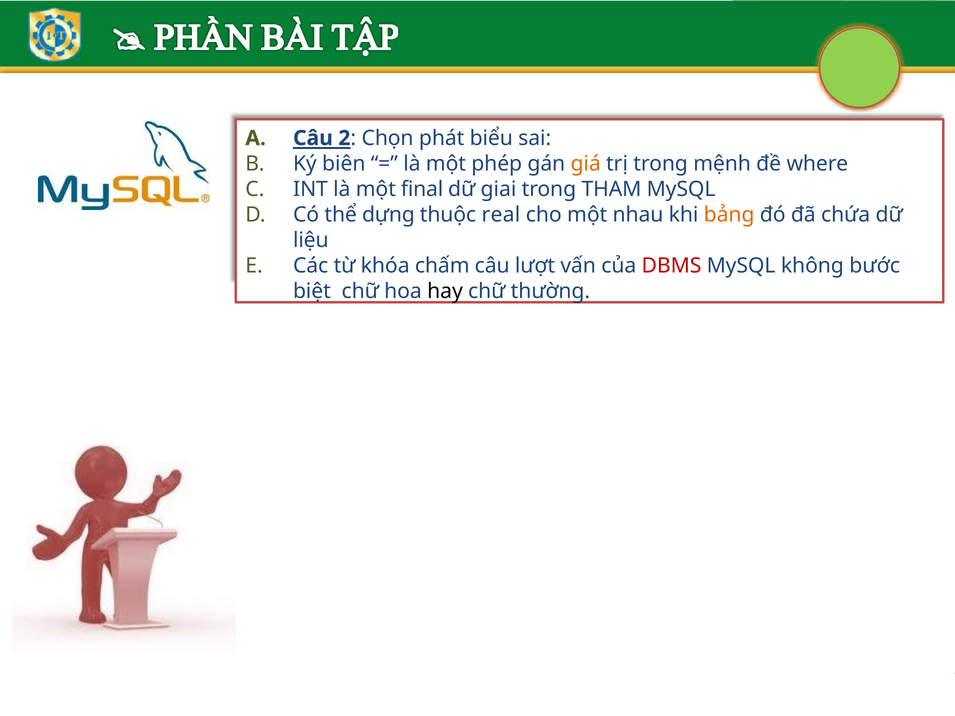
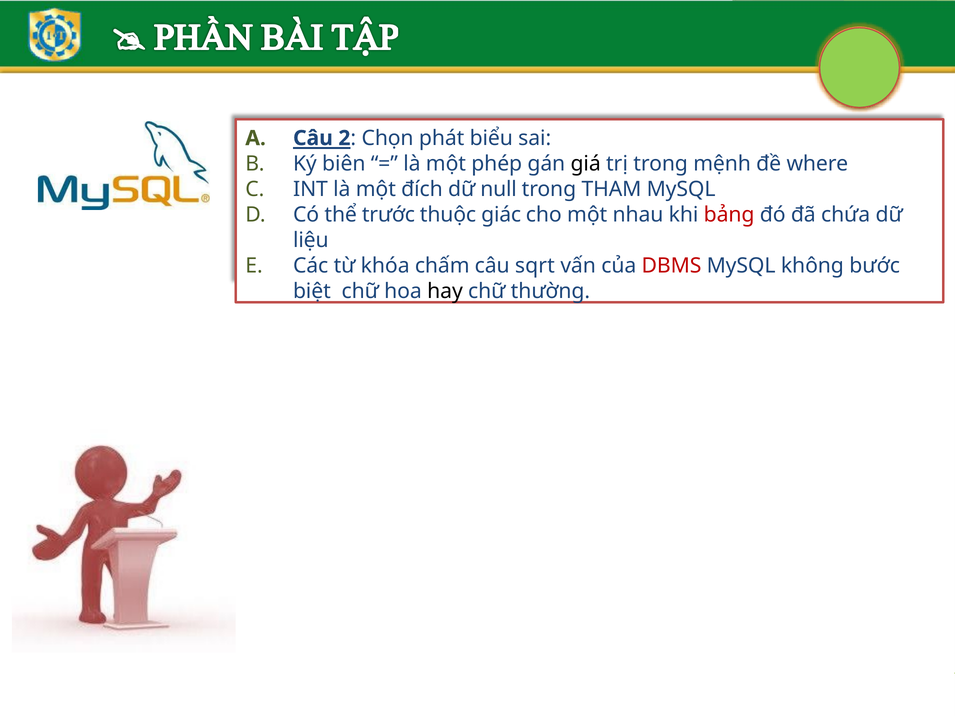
giá colour: orange -> black (586, 164)
final: final -> đích (422, 189)
giai: giai -> null (499, 189)
dựng: dựng -> trước (388, 215)
real: real -> giác (501, 215)
bảng colour: orange -> red (729, 215)
lượt: lượt -> sqrt (535, 266)
